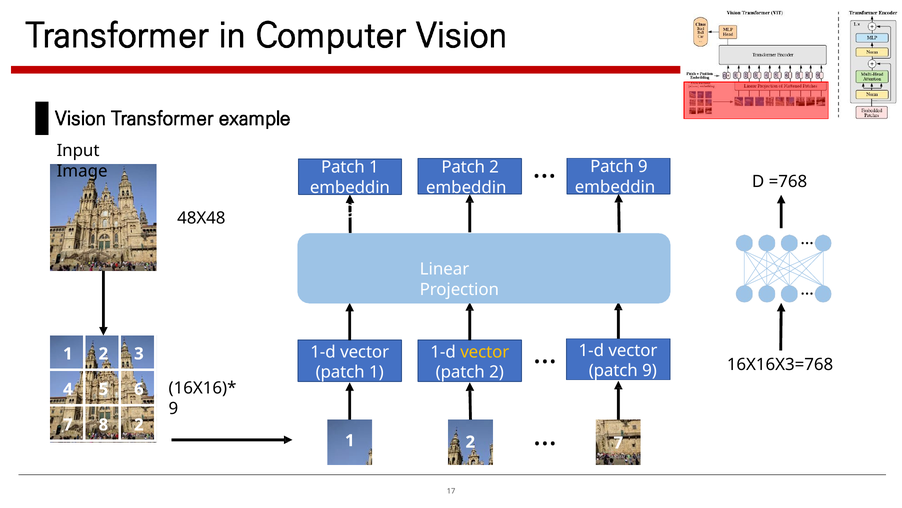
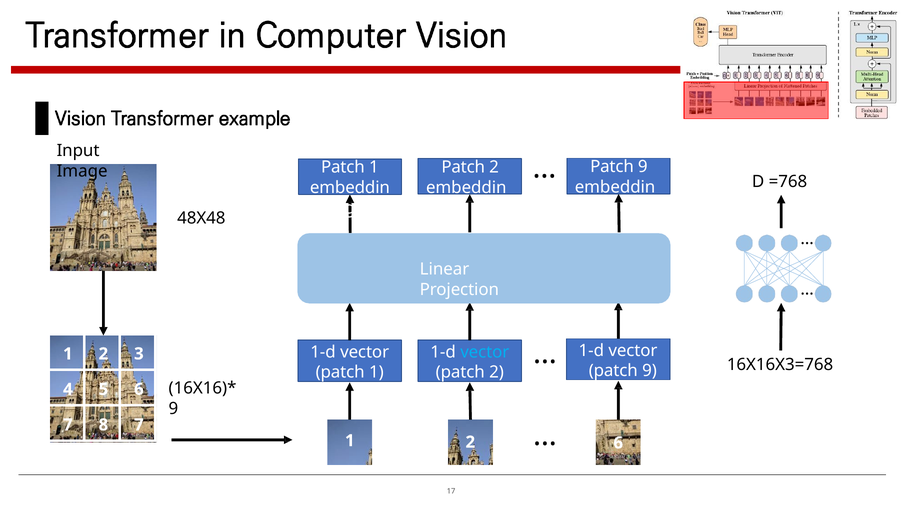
vector colour: yellow -> light blue (485, 352)
8 2: 2 -> 7 (139, 424)
2 7: 7 -> 6 (618, 442)
